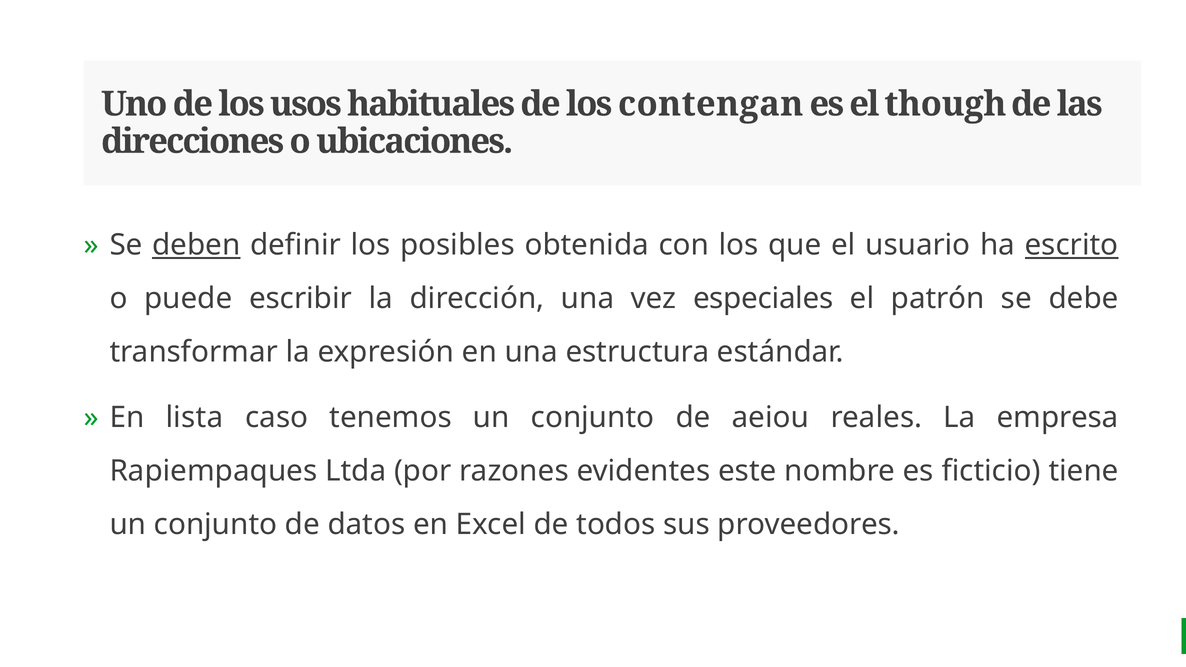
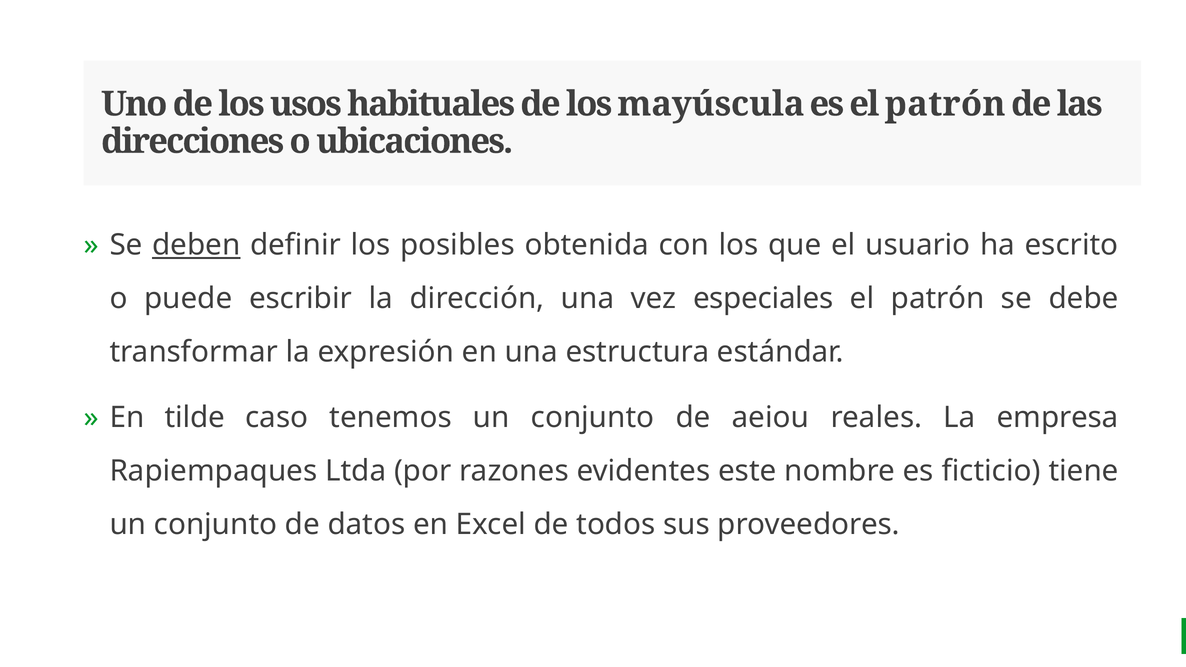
contengan: contengan -> mayúscula (711, 104)
es el though: though -> patrón (945, 104)
escrito underline: present -> none (1072, 245)
lista: lista -> tilde (195, 418)
